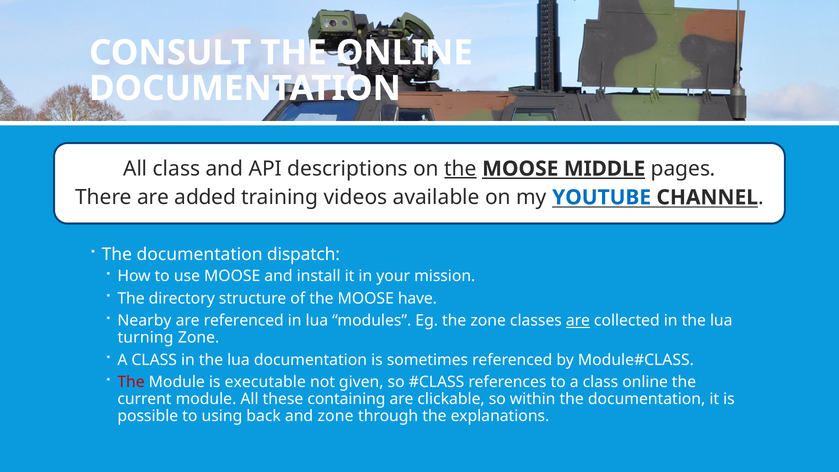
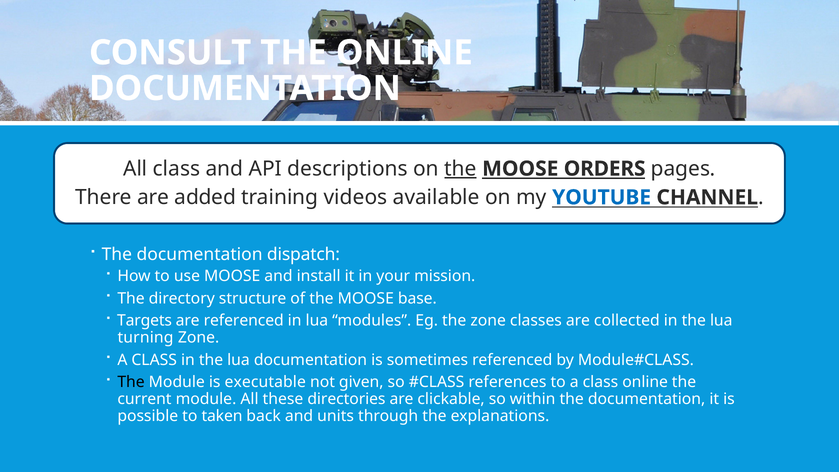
MIDDLE: MIDDLE -> ORDERS (605, 169)
have: have -> base (417, 298)
Nearby: Nearby -> Targets (145, 321)
are underline: present -> none (578, 321)
The colour: red -> black (131, 382)
containing: containing -> directories (346, 399)
using: using -> taken (222, 416)
and zone: zone -> units (336, 416)
